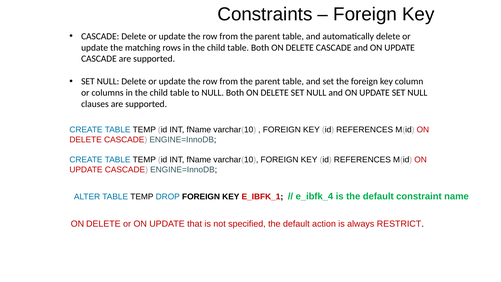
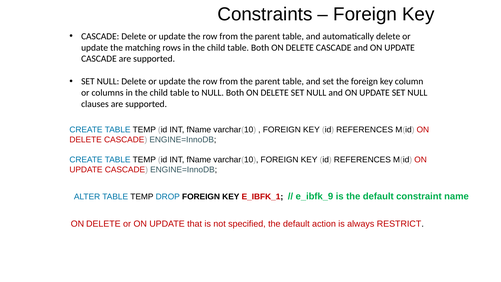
e_ibfk_4: e_ibfk_4 -> e_ibfk_9 (314, 196)
